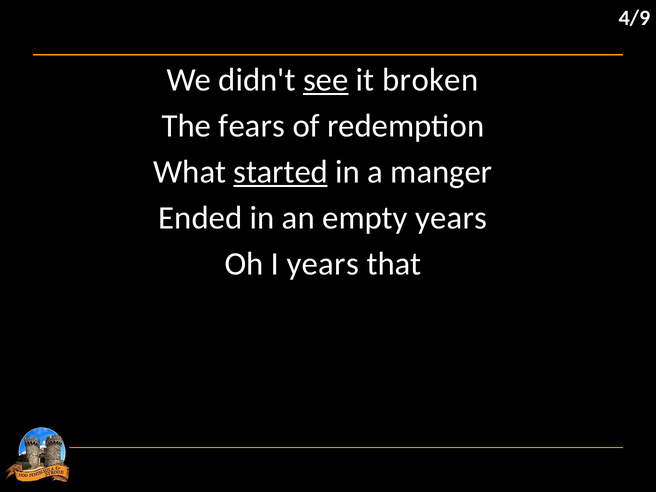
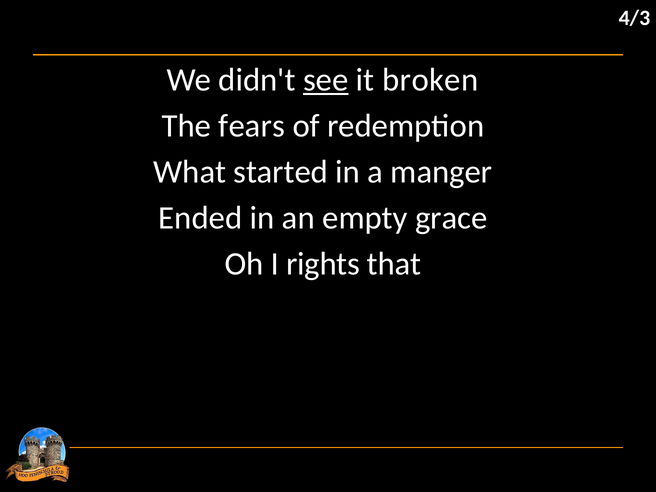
4/9: 4/9 -> 4/3 (634, 18)
started underline: present -> none (281, 172)
empty years: years -> grace (451, 218)
I years: years -> rights (323, 264)
